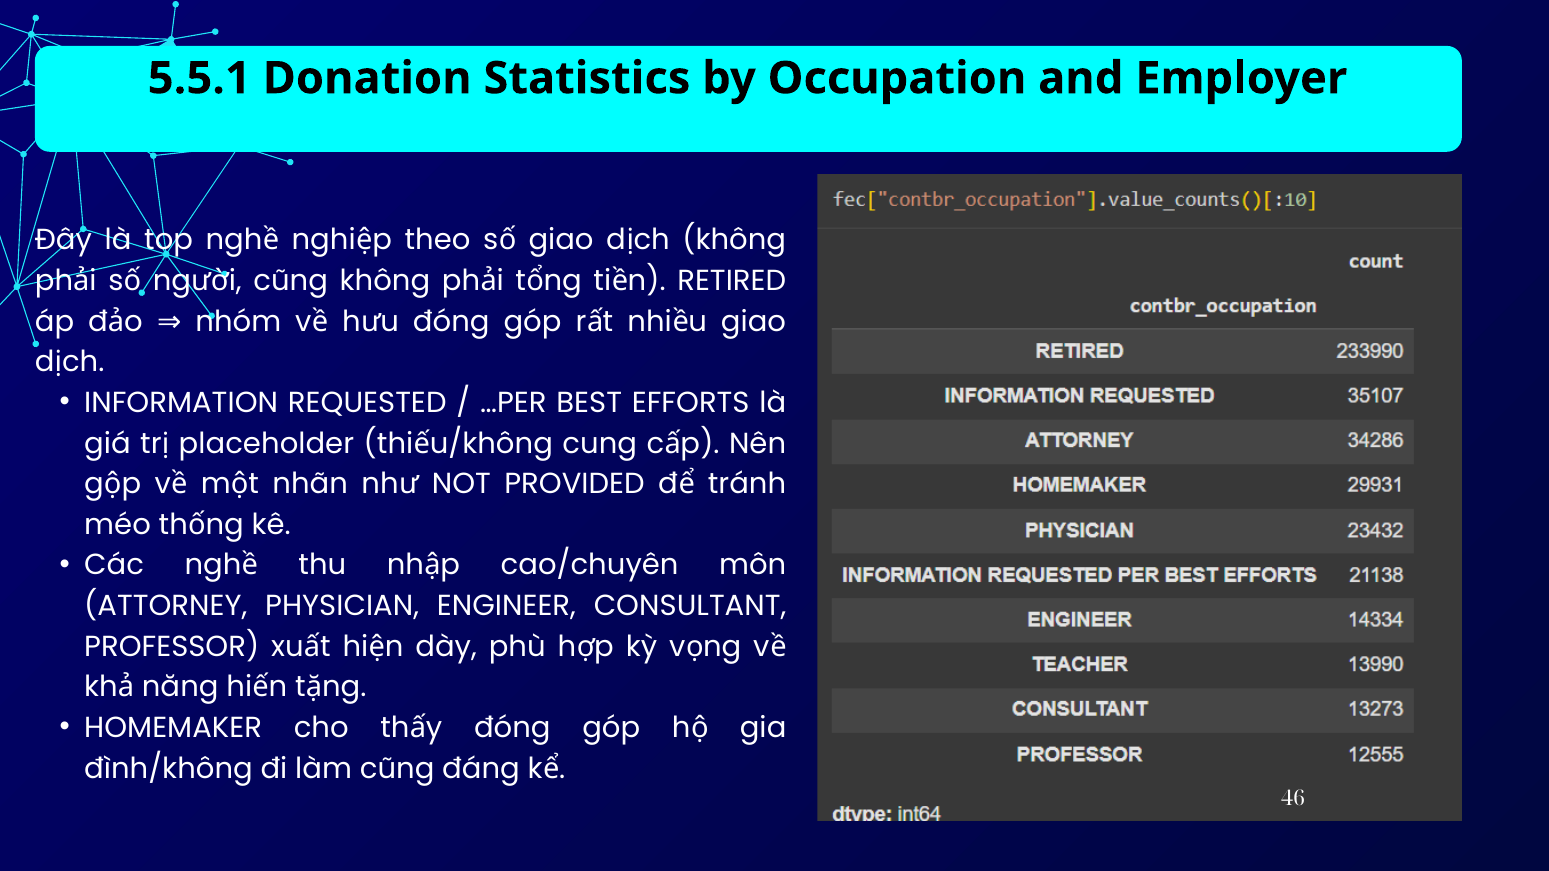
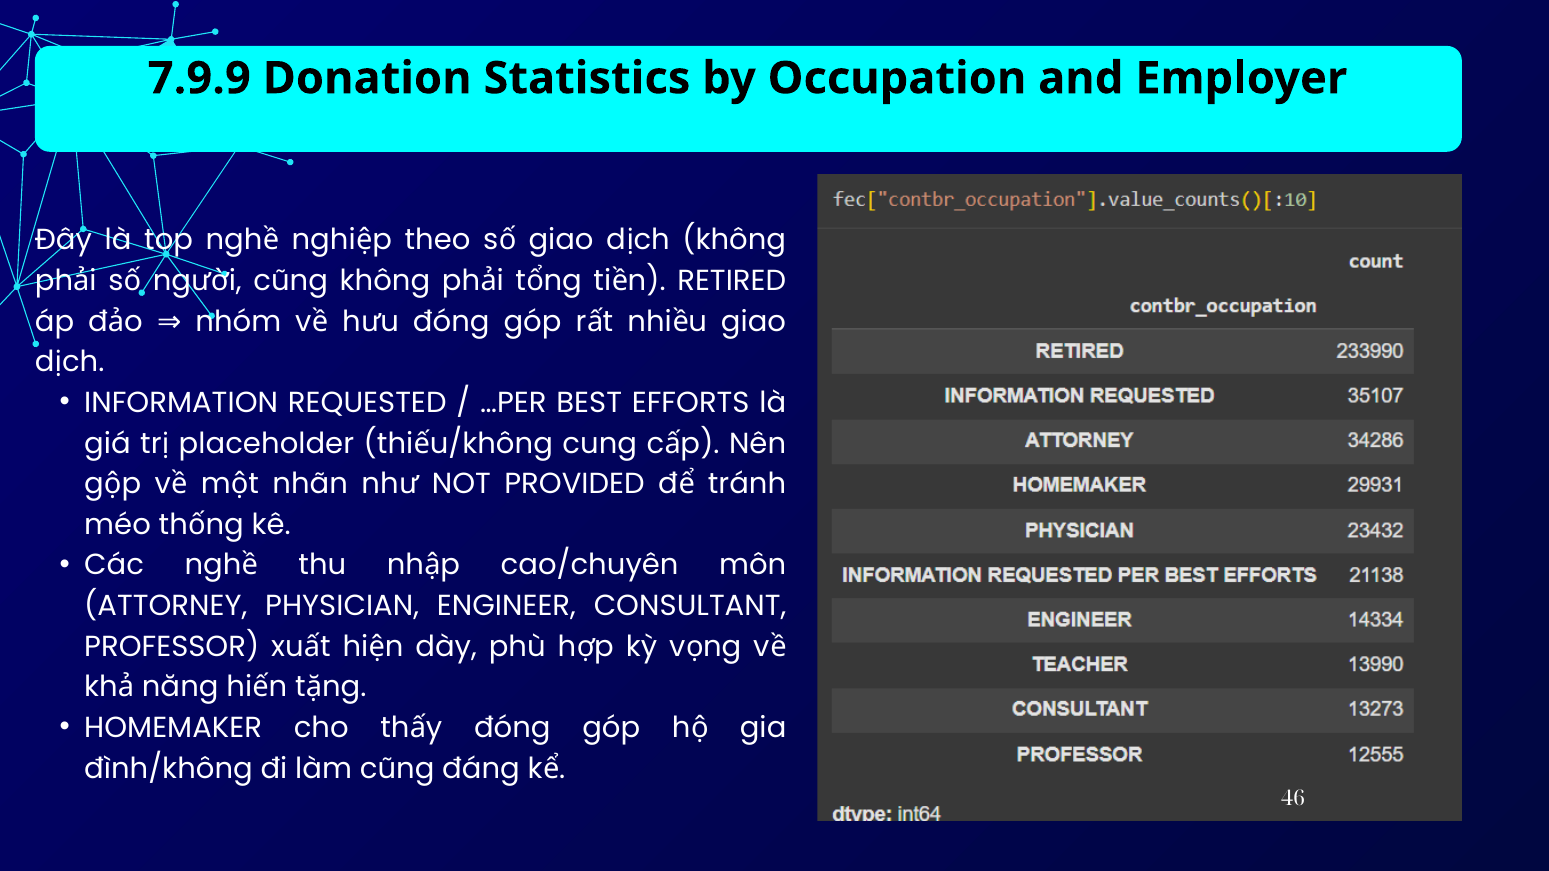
5.5.1: 5.5.1 -> 7.9.9 (199, 78)
